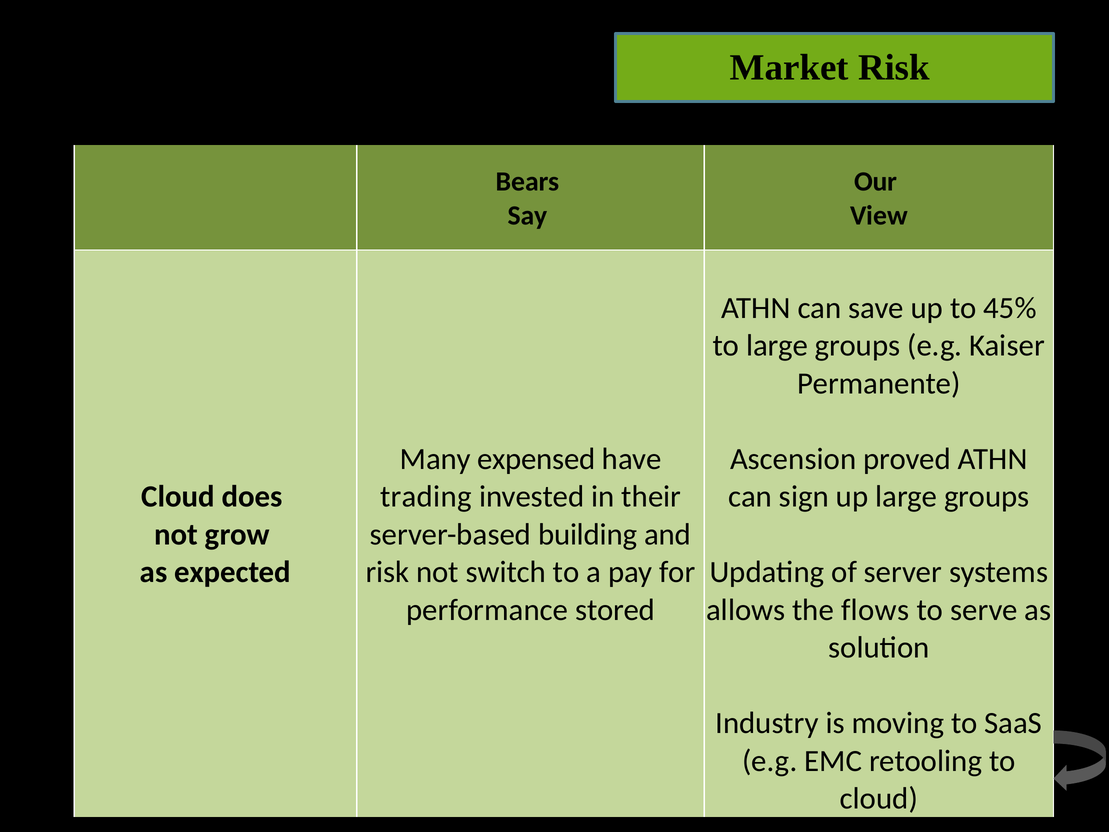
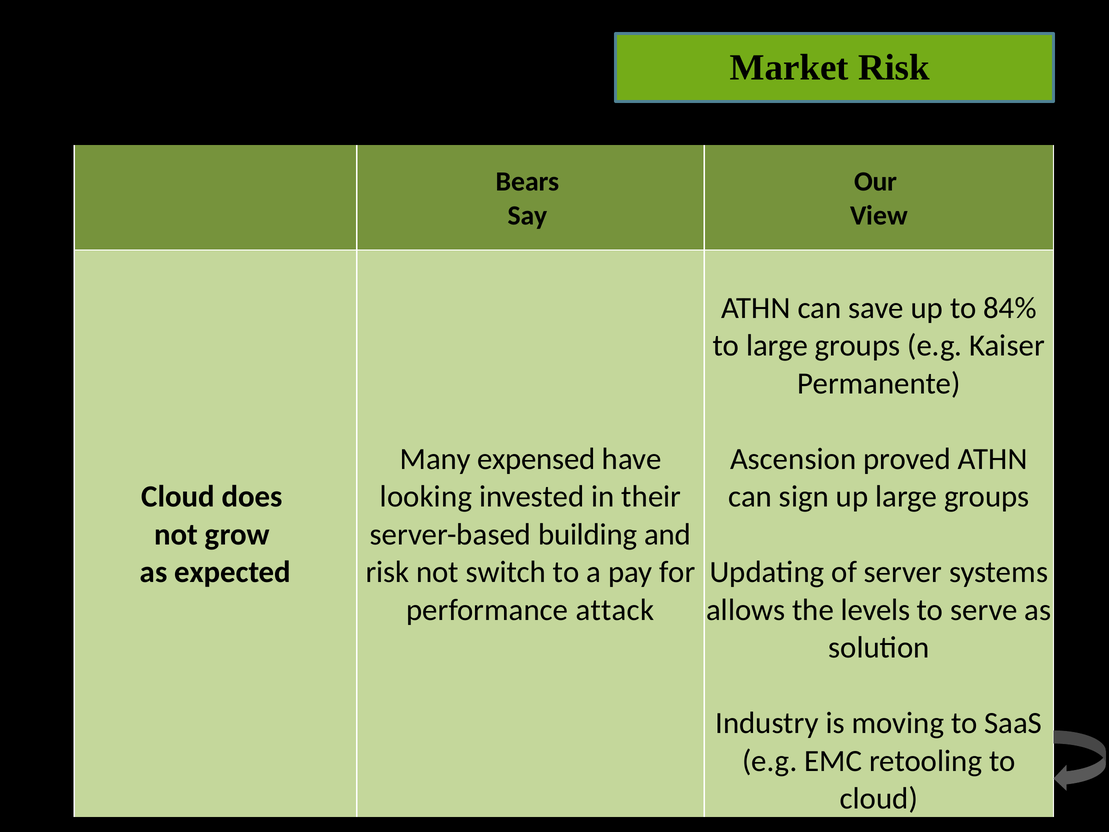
45%: 45% -> 84% (1010, 308)
trading: trading -> looking (426, 497)
stored: stored -> attack (615, 610)
flows: flows -> levels (876, 610)
